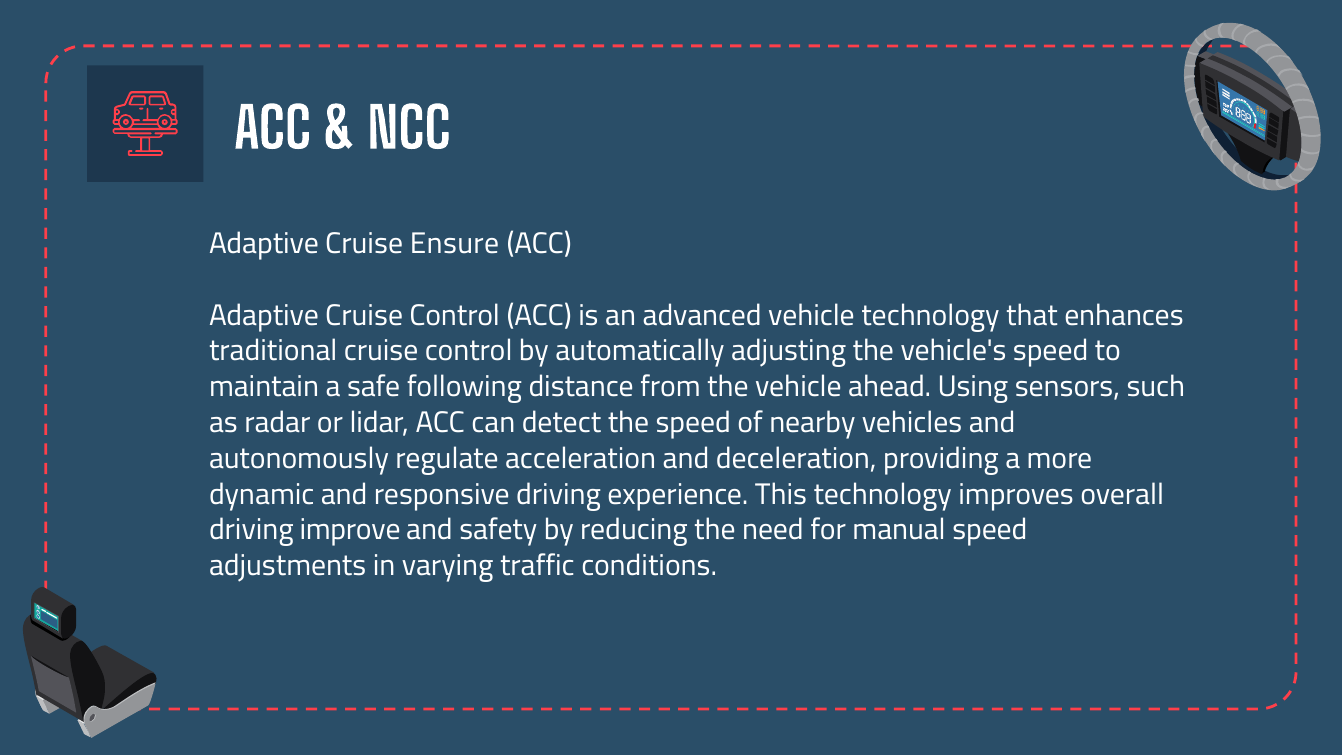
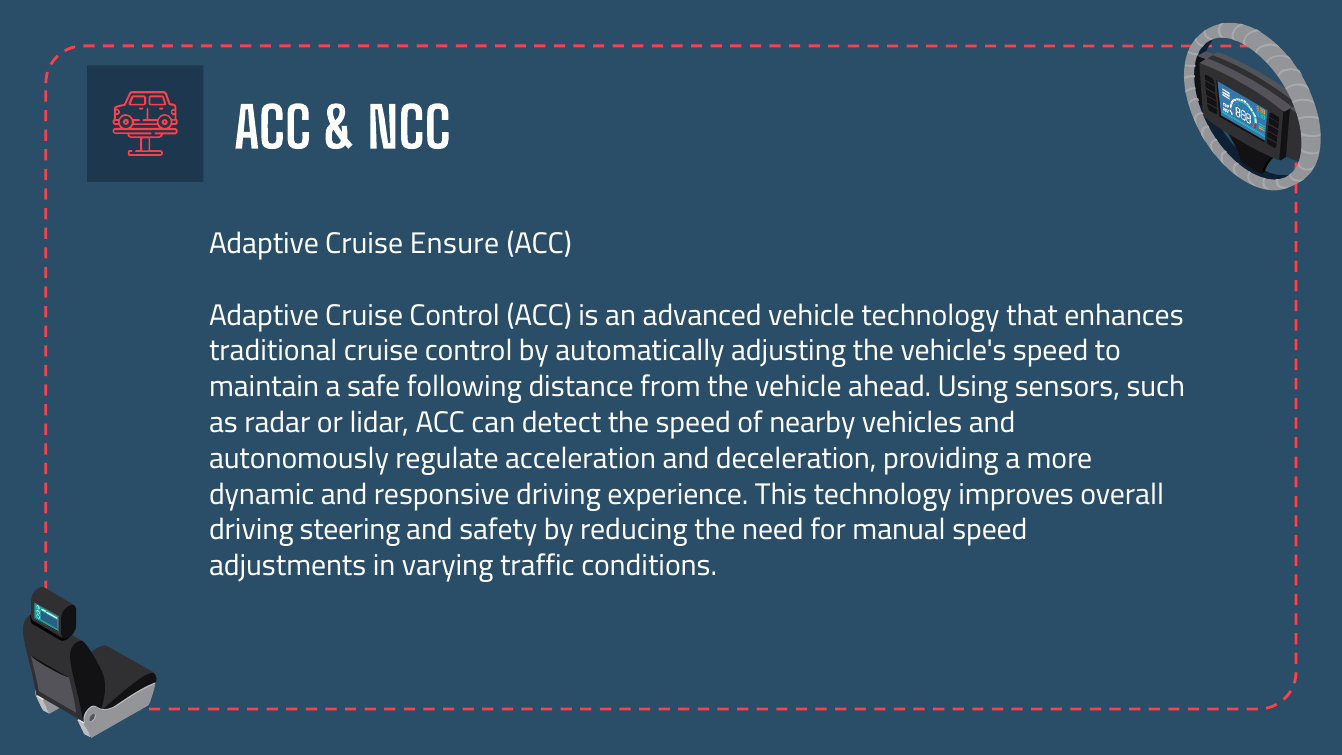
improve: improve -> steering (350, 530)
